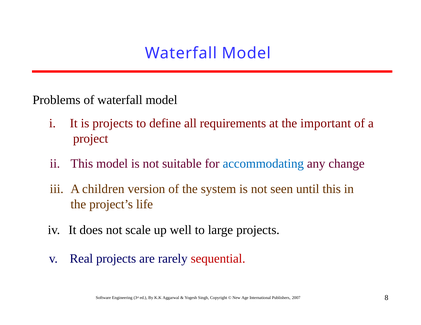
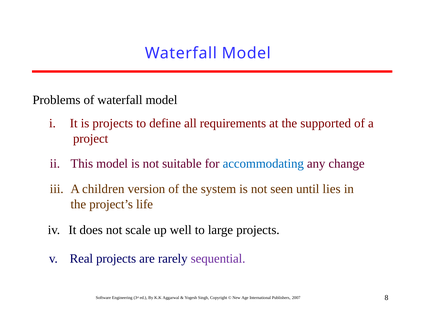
important: important -> supported (326, 124)
until this: this -> lies (332, 189)
sequential colour: red -> purple (218, 259)
